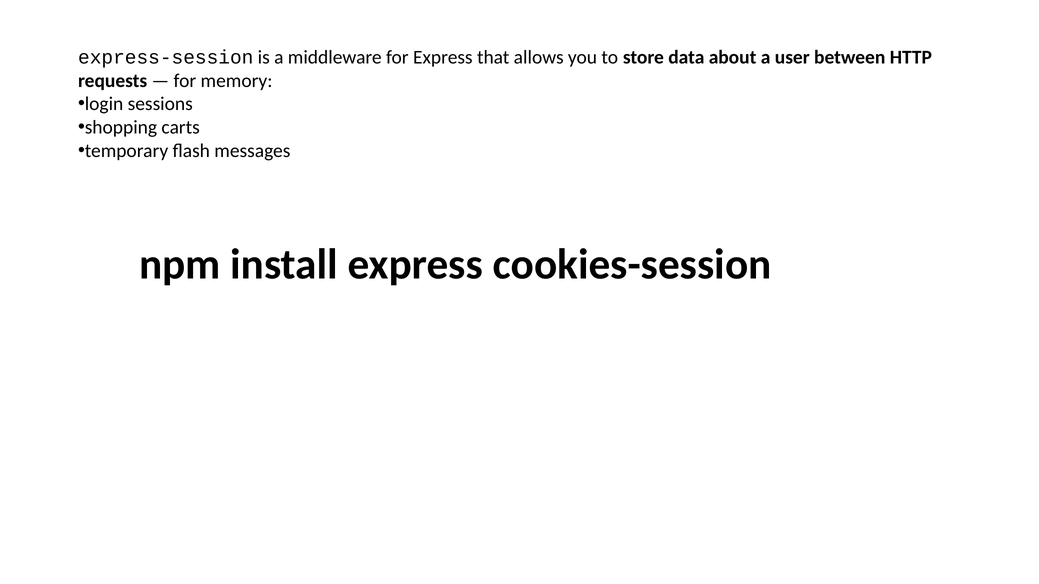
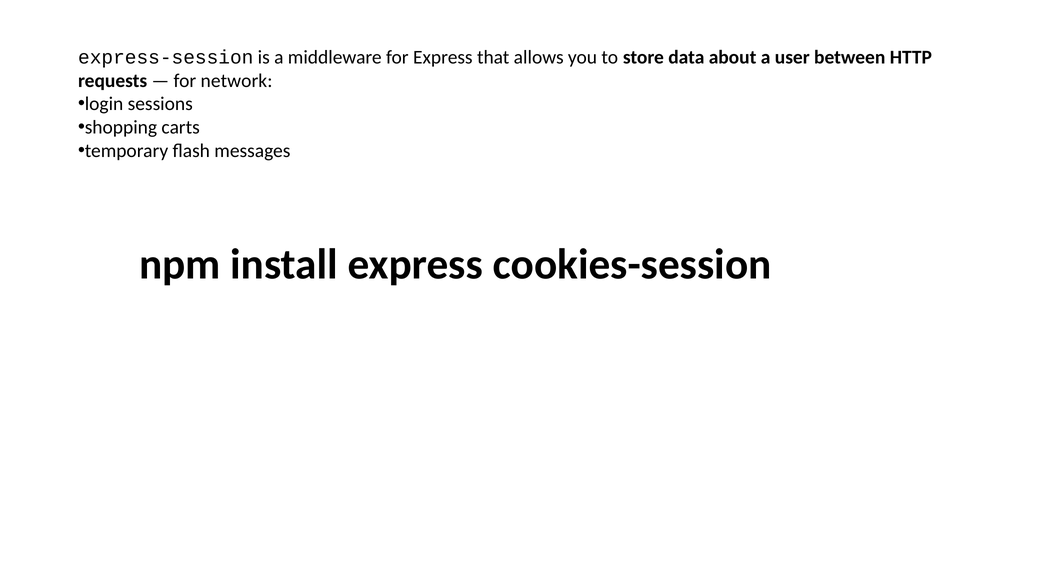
memory: memory -> network (237, 81)
